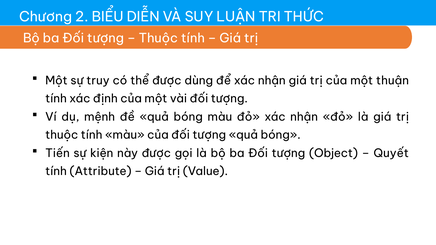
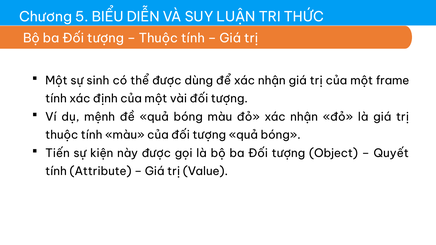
2: 2 -> 5 (82, 17)
truy: truy -> sinh (98, 81)
thuận: thuận -> frame (393, 81)
